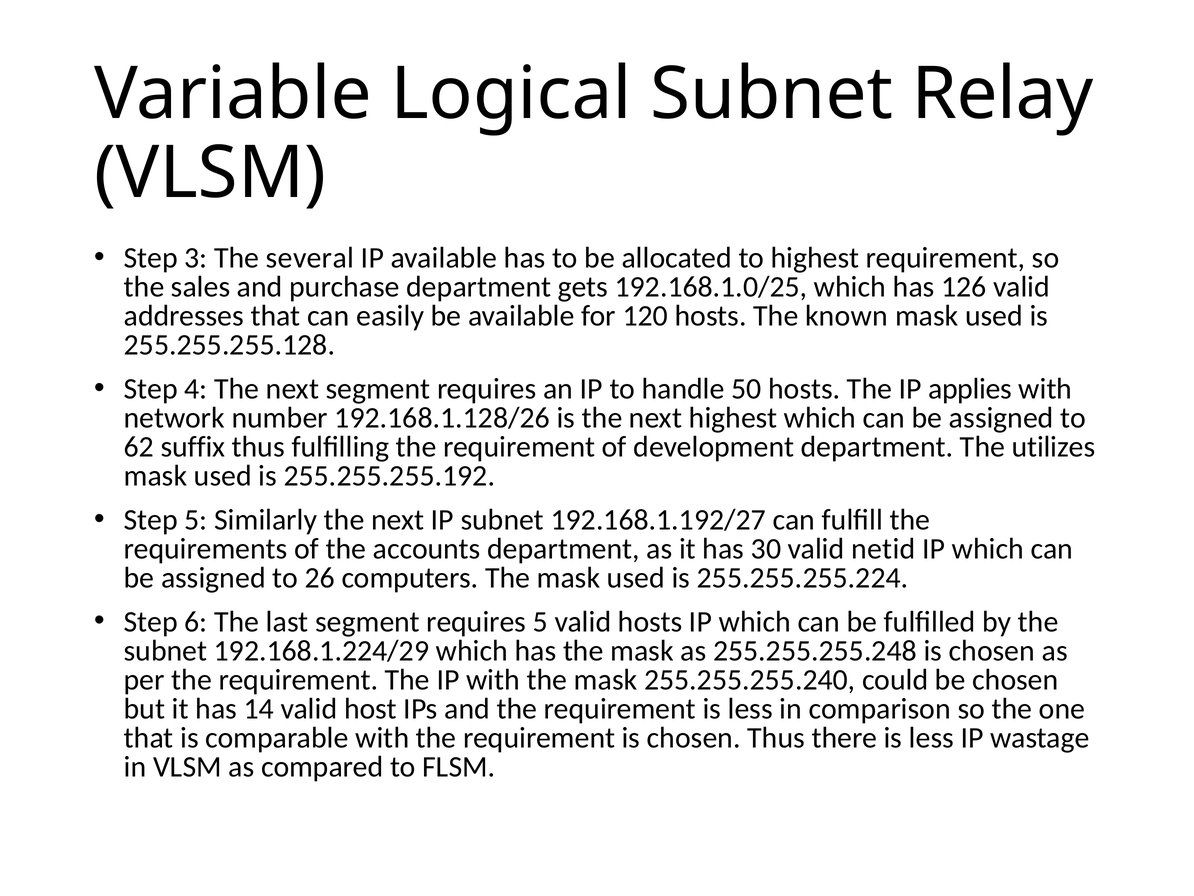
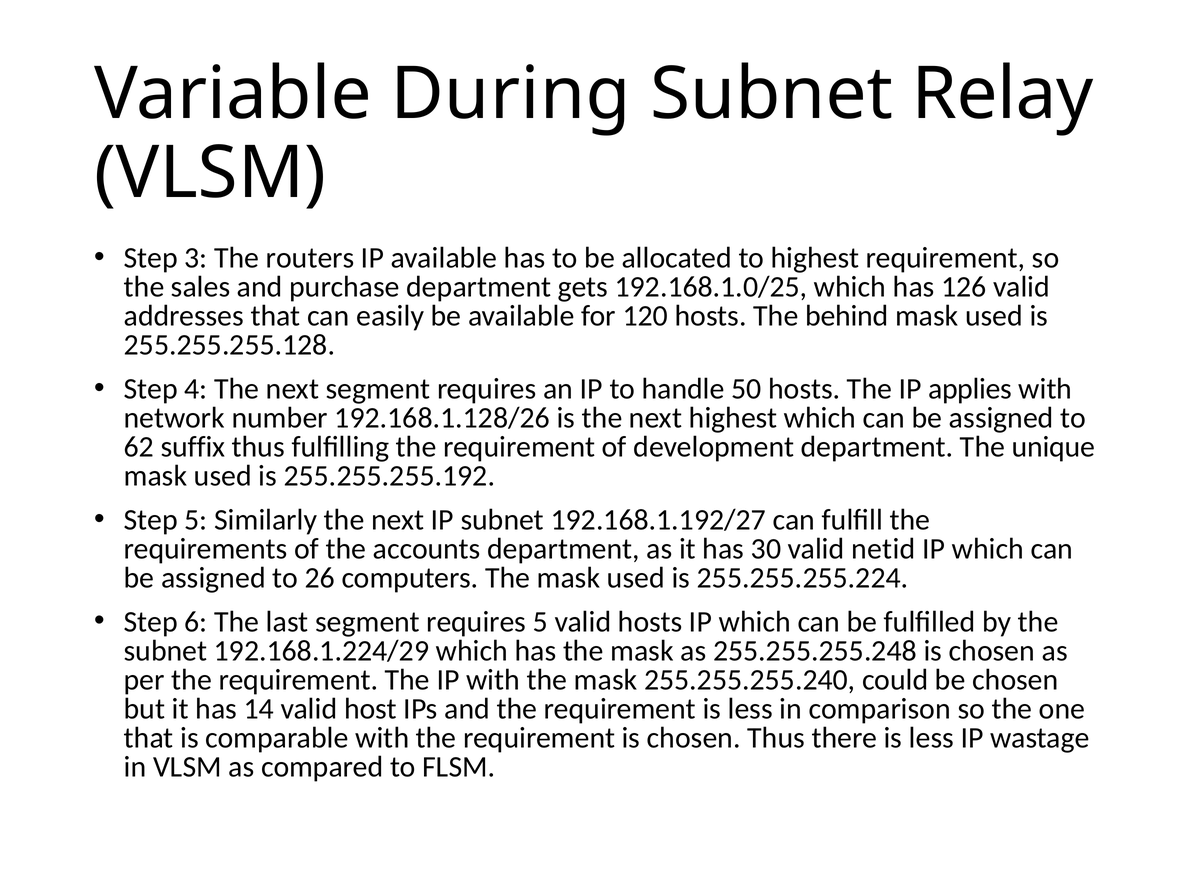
Logical: Logical -> During (511, 94)
several: several -> routers (310, 258)
known: known -> behind (847, 316)
utilizes: utilizes -> unique (1053, 447)
